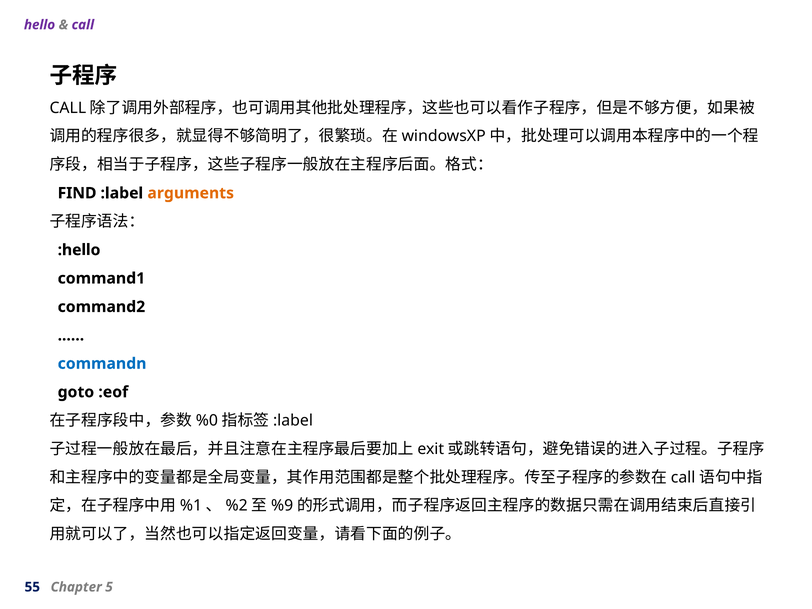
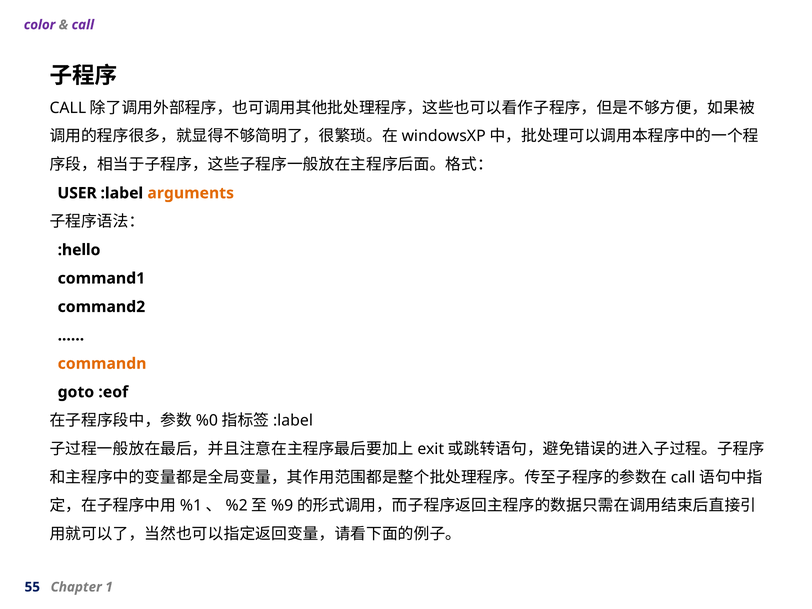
hello: hello -> color (40, 25)
FIND: FIND -> USER (77, 193)
commandn colour: blue -> orange (102, 364)
5: 5 -> 1 (109, 587)
